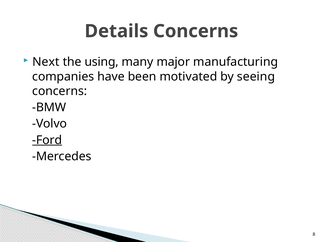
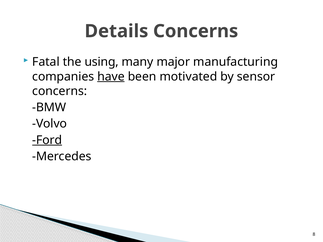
Next: Next -> Fatal (46, 62)
have underline: none -> present (111, 77)
seeing: seeing -> sensor (256, 77)
